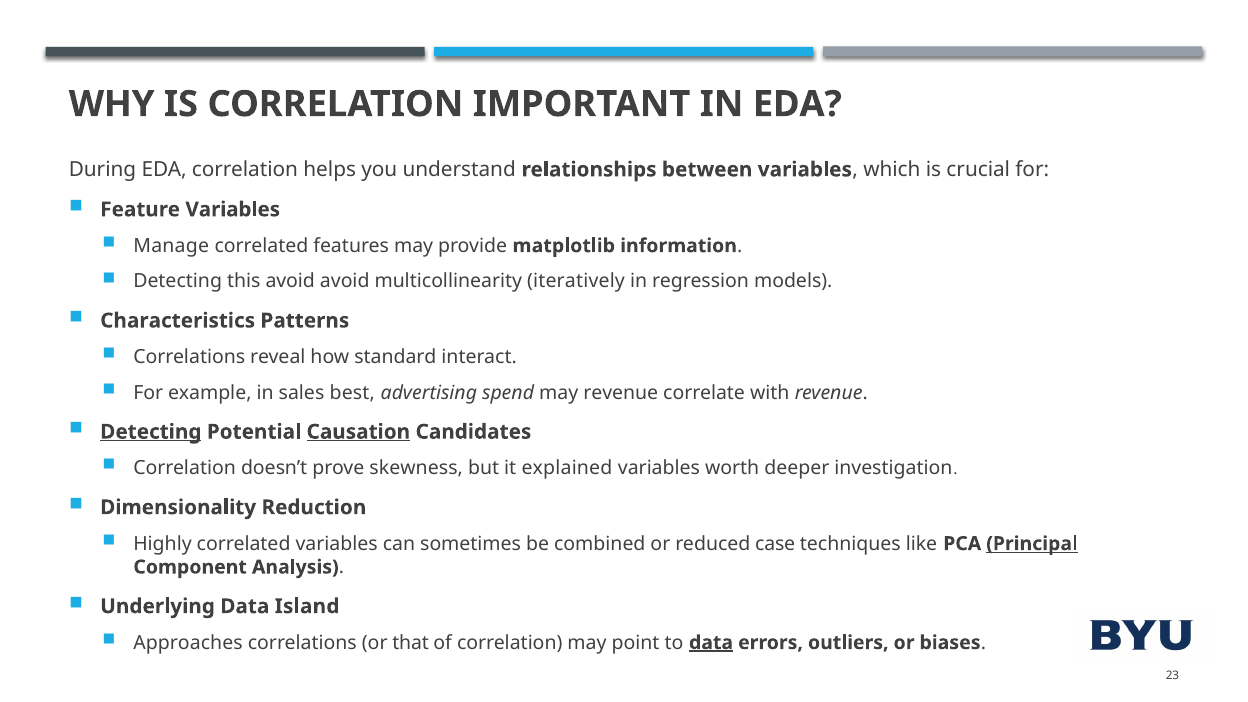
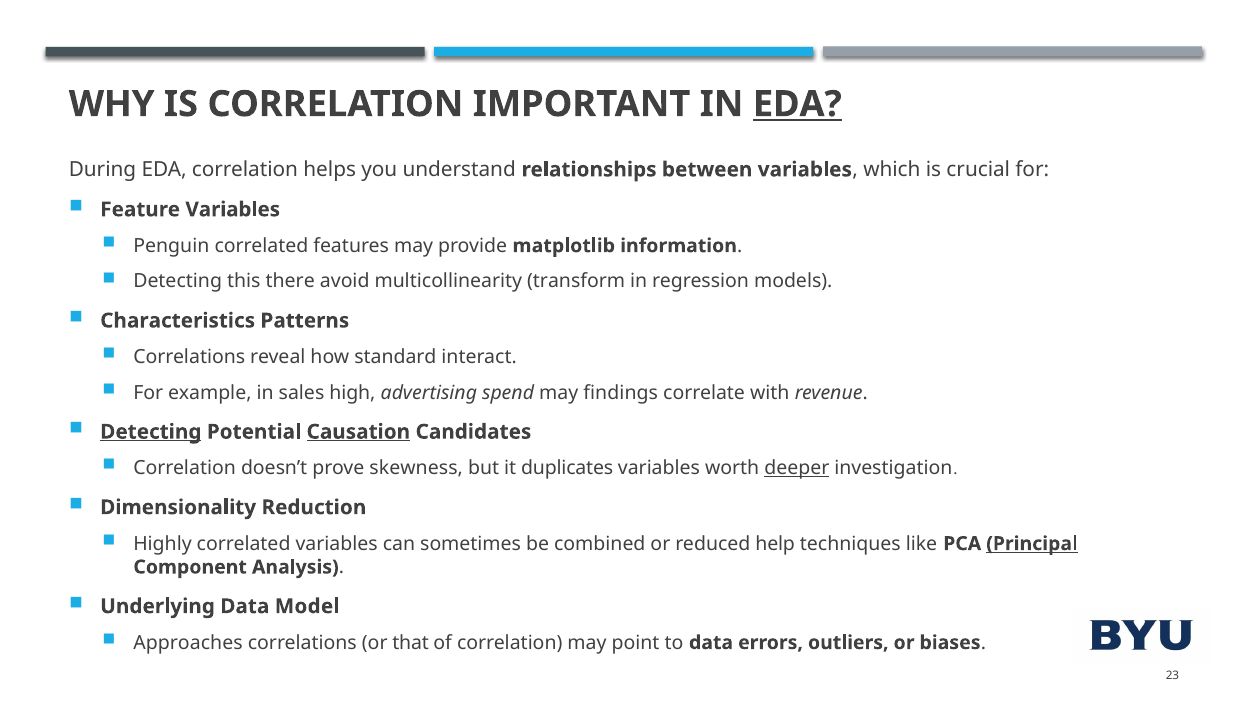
EDA underline: none -> present (797, 104)
Manage: Manage -> Penguin (171, 246)
this avoid: avoid -> there (290, 281)
iteratively: iteratively -> transform (576, 281)
best: best -> high (352, 393)
may revenue: revenue -> findings (621, 393)
explained: explained -> duplicates (567, 468)
deeper underline: none -> present (797, 468)
case: case -> help (775, 544)
Island: Island -> Model (307, 606)
data underline: present -> none (711, 643)
